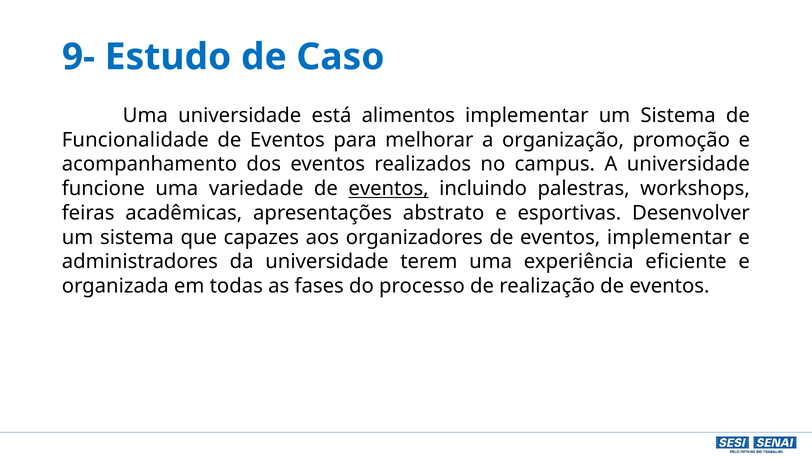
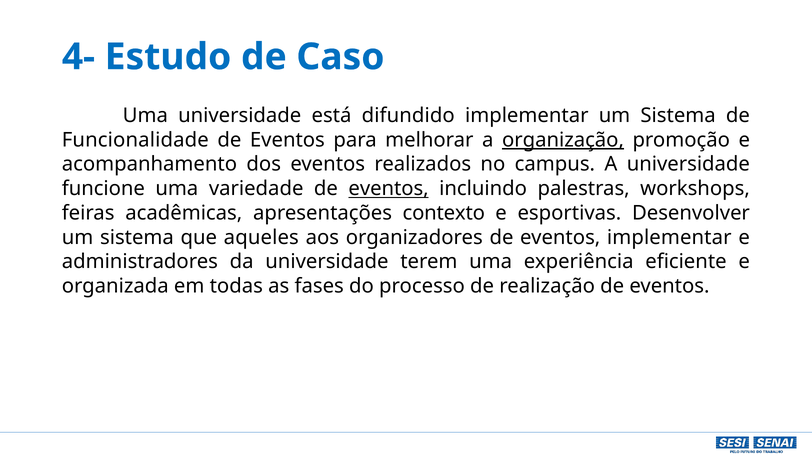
9-: 9- -> 4- (78, 57)
alimentos: alimentos -> difundido (408, 115)
organização underline: none -> present (563, 140)
abstrato: abstrato -> contexto (444, 213)
capazes: capazes -> aqueles (261, 237)
